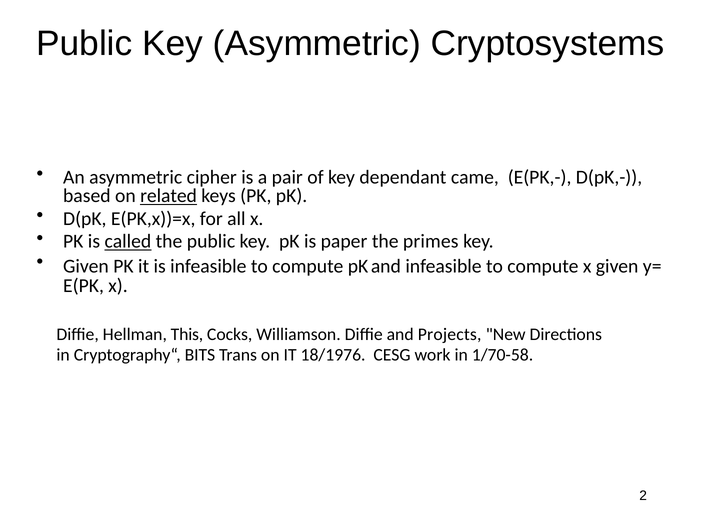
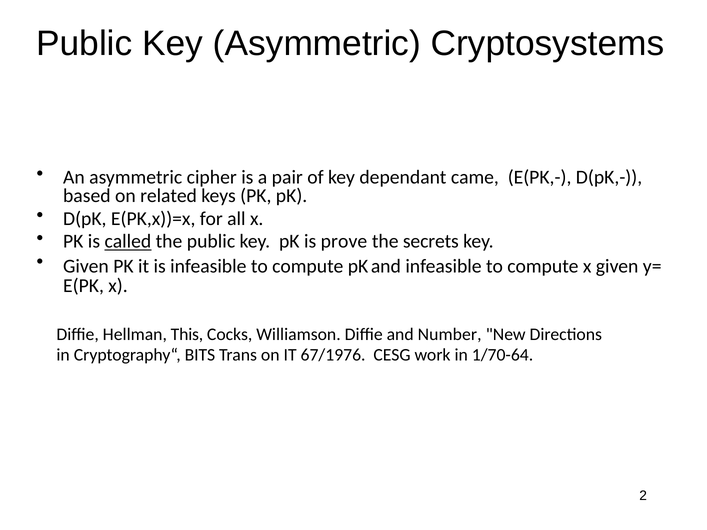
related underline: present -> none (169, 196)
paper: paper -> prove (344, 242)
primes: primes -> secrets (431, 242)
Projects: Projects -> Number (450, 335)
18/1976: 18/1976 -> 67/1976 (333, 355)
1/70-58: 1/70-58 -> 1/70-64 (503, 355)
